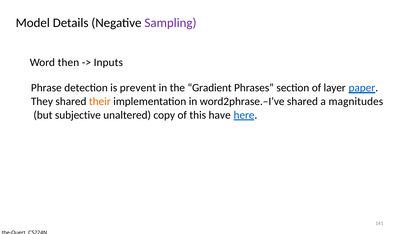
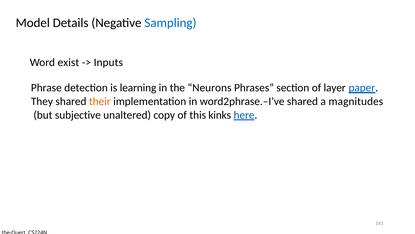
Sampling colour: purple -> blue (170, 23)
then: then -> exist (68, 62)
prevent: prevent -> learning (138, 88)
Gradient: Gradient -> Neurons (210, 88)
have: have -> kinks (220, 115)
